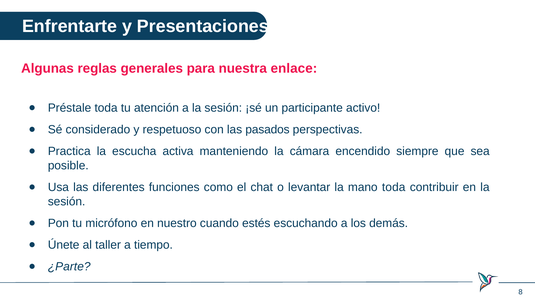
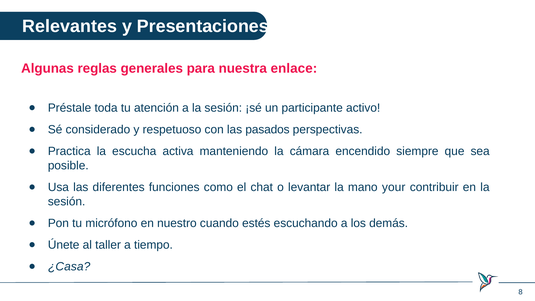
Enfrentarte: Enfrentarte -> Relevantes (70, 26)
mano toda: toda -> your (394, 187)
¿Parte: ¿Parte -> ¿Casa (69, 267)
